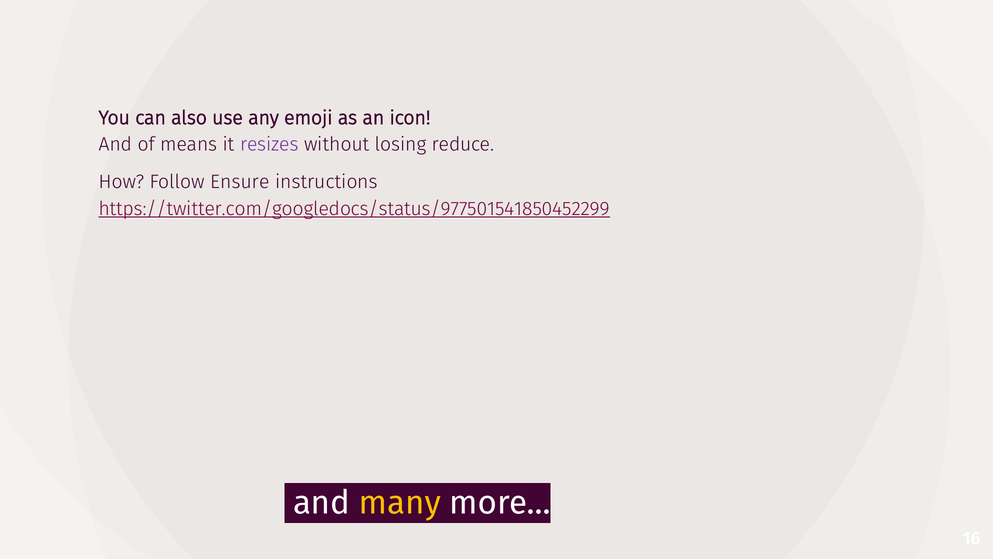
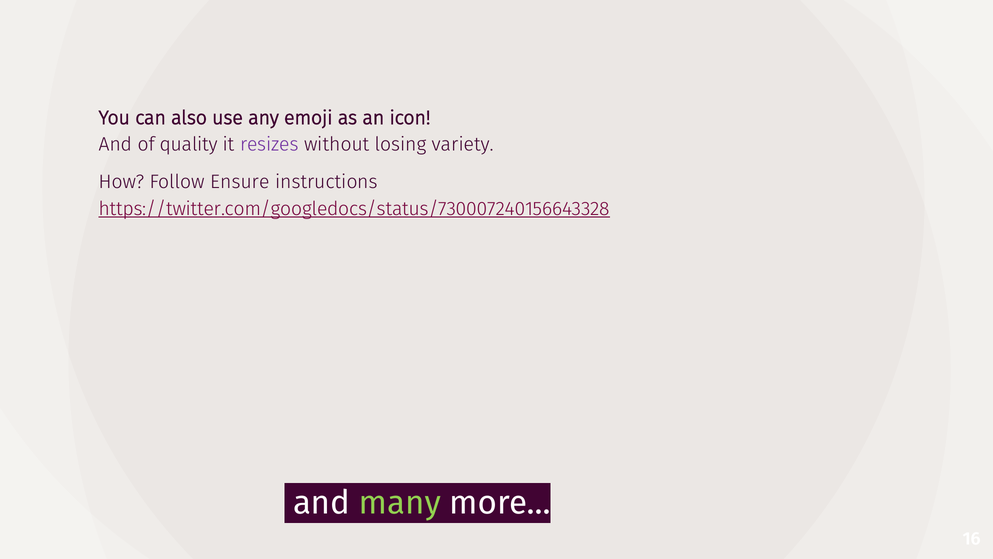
means: means -> quality (189, 144)
reduce: reduce -> variety (463, 144)
https://twitter.com/googledocs/status/977501541850452299: https://twitter.com/googledocs/status/977501541850452299 -> https://twitter.com/googledocs/status/730007240156643328 (354, 209)
many colour: yellow -> light green (400, 503)
